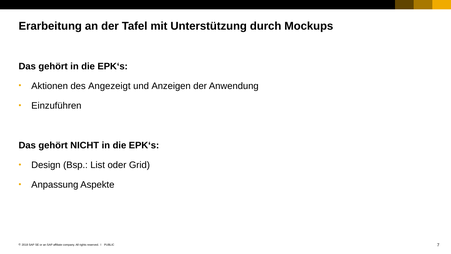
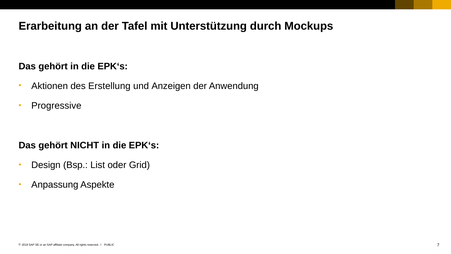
Angezeigt: Angezeigt -> Erstellung (109, 86)
Einzuführen: Einzuführen -> Progressive (56, 106)
